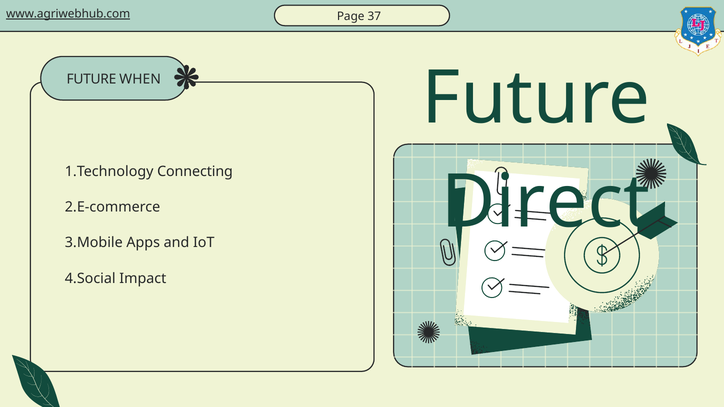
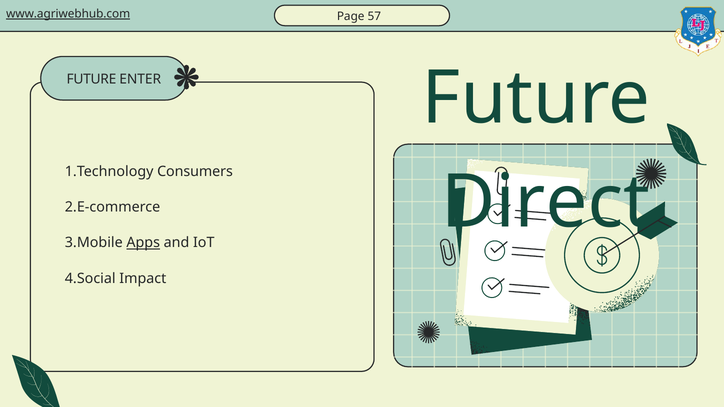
37: 37 -> 57 (374, 16)
WHEN: WHEN -> ENTER (140, 79)
Connecting: Connecting -> Consumers (195, 171)
Apps underline: none -> present (143, 243)
